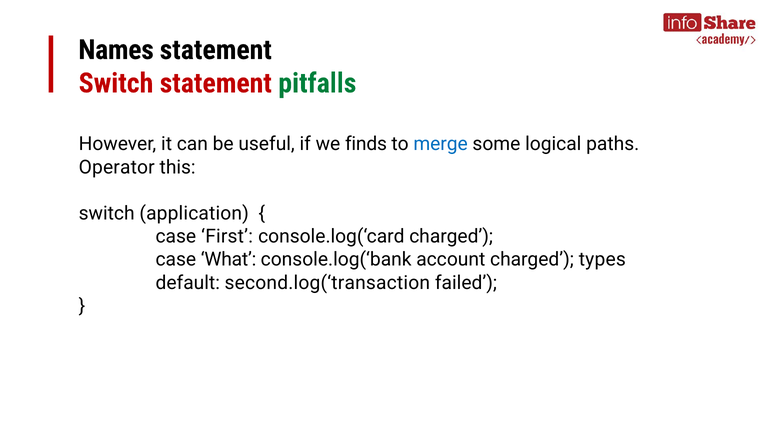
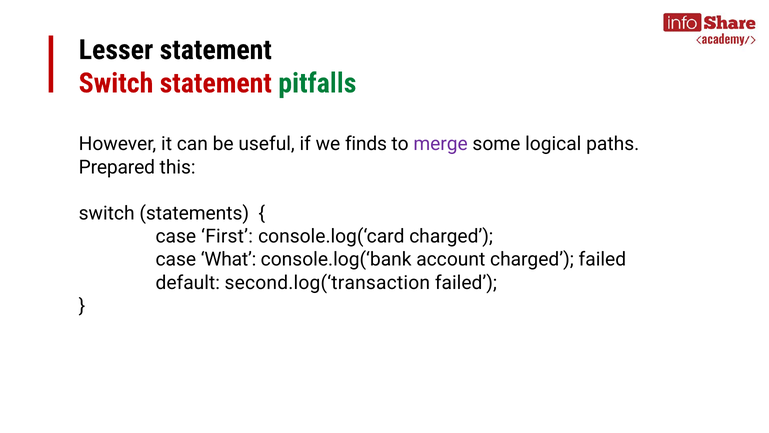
Names: Names -> Lesser (116, 50)
merge colour: blue -> purple (441, 144)
Operator: Operator -> Prepared (117, 167)
application: application -> statements (194, 213)
charged types: types -> failed (602, 259)
